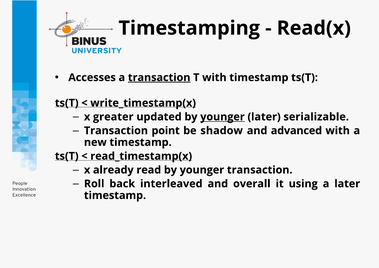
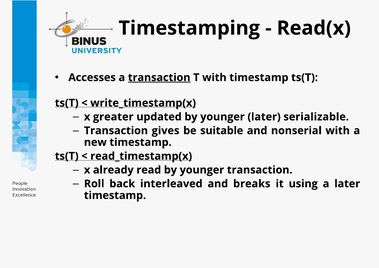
younger underline: present -> none (222, 117)
point: point -> gives (166, 131)
shadow: shadow -> suitable (222, 131)
advanced: advanced -> nonserial (296, 131)
overall: overall -> breaks (252, 184)
